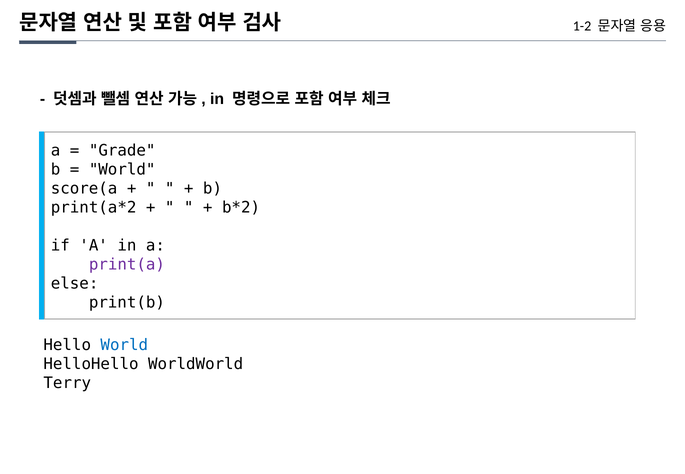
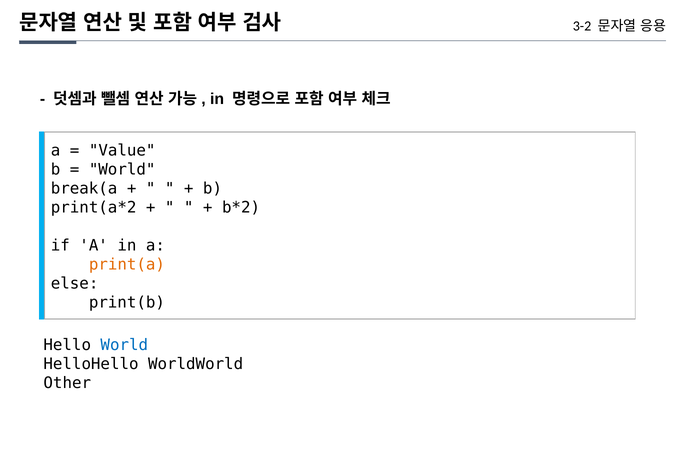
1-2: 1-2 -> 3-2 (582, 26)
Grade: Grade -> Value (122, 151)
score(a: score(a -> break(a (84, 189)
print(a colour: purple -> orange (127, 265)
Terry: Terry -> Other (67, 383)
